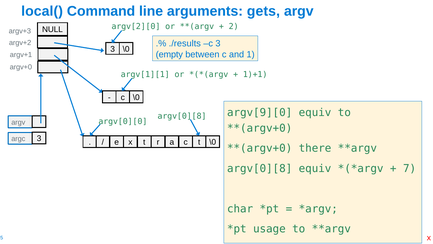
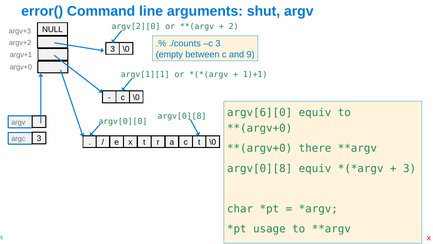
local(: local( -> error( (42, 11)
gets: gets -> shut (264, 11)
./results: ./results -> ./counts (185, 43)
1: 1 -> 9 (251, 54)
argv[9][0: argv[9][0 -> argv[6][0 (260, 112)
7: 7 -> 3 (410, 168)
